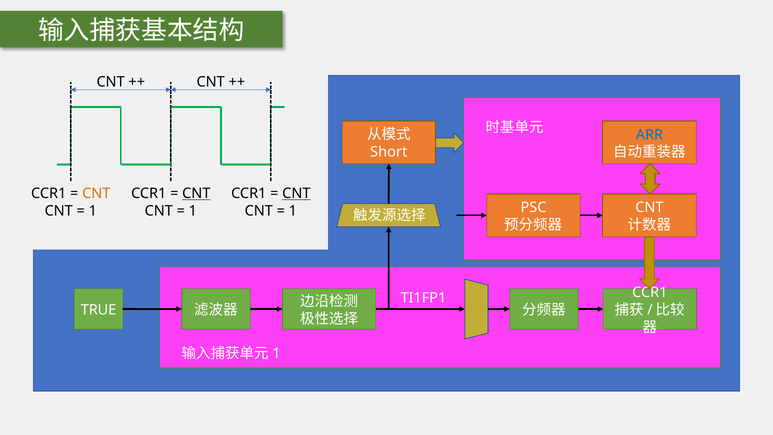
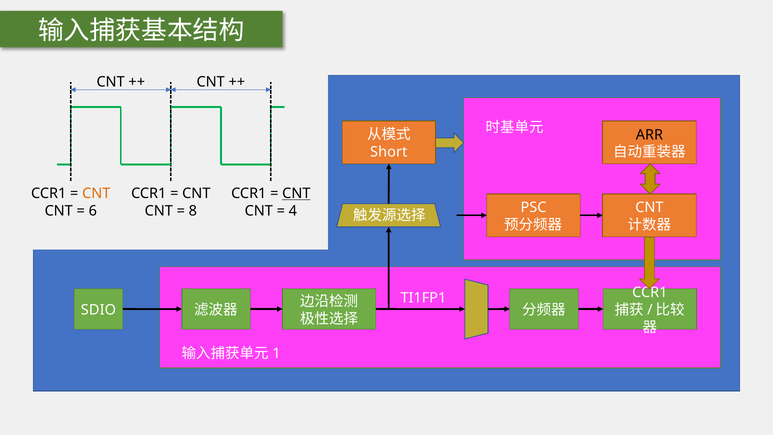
ARR colour: blue -> black (649, 135)
CNT underline: present -> none (196, 193)
1: 1 -> 6 (93, 211)
1: 1 -> 8 (193, 211)
1: 1 -> 4 (293, 211)
TRUE: TRUE -> SDIO (98, 310)
